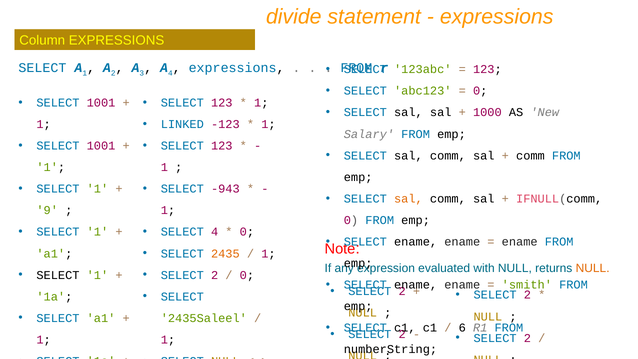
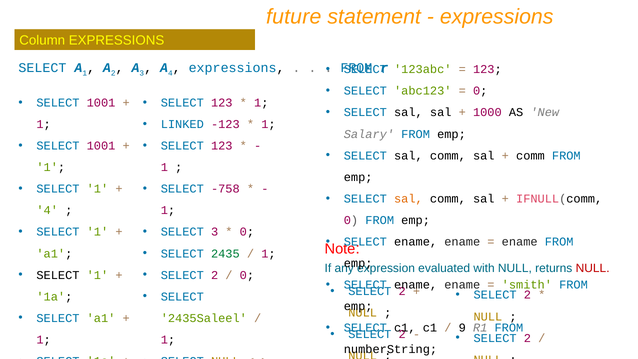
divide: divide -> future (294, 17)
-943: -943 -> -758 (225, 189)
9: 9 -> 4 (47, 210)
SELECT 4: 4 -> 3 (215, 232)
2435 colour: orange -> green (225, 253)
NULL colour: orange -> red (593, 268)
6: 6 -> 9 (462, 328)
